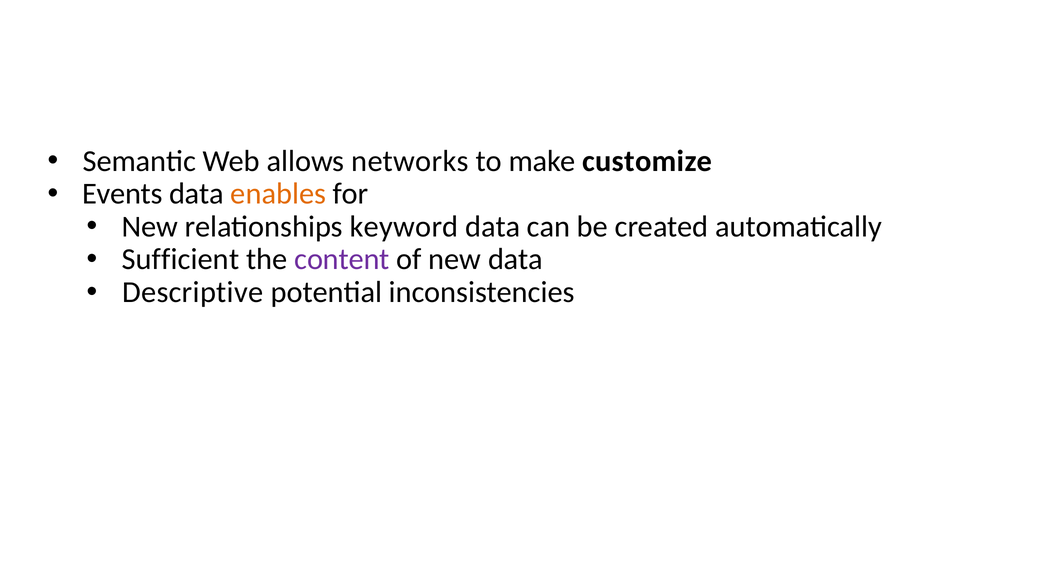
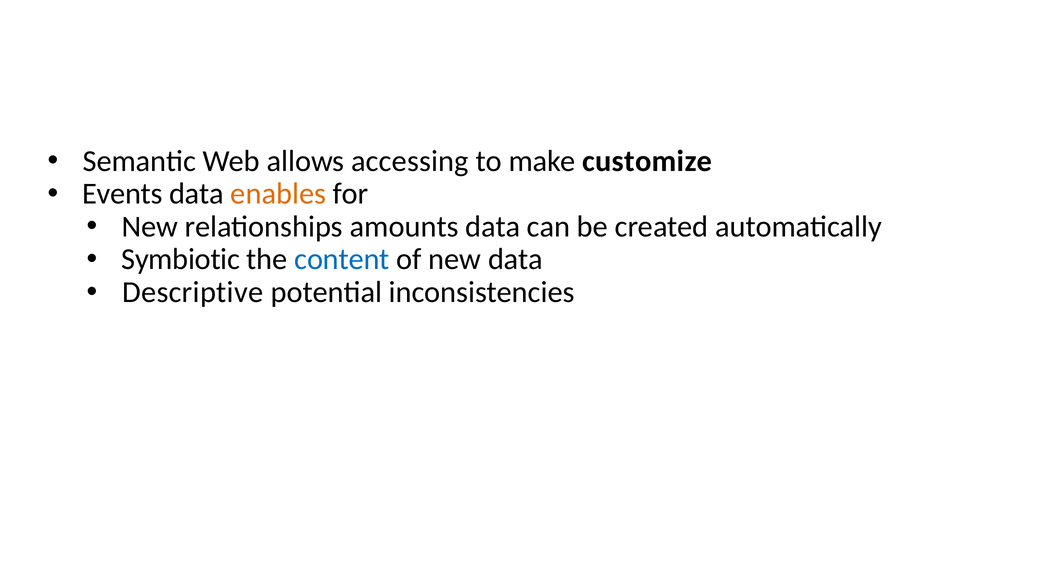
networks: networks -> accessing (410, 161)
keyword: keyword -> amounts (404, 227)
Sufficient: Sufficient -> Symbiotic (181, 260)
content colour: purple -> blue (342, 260)
